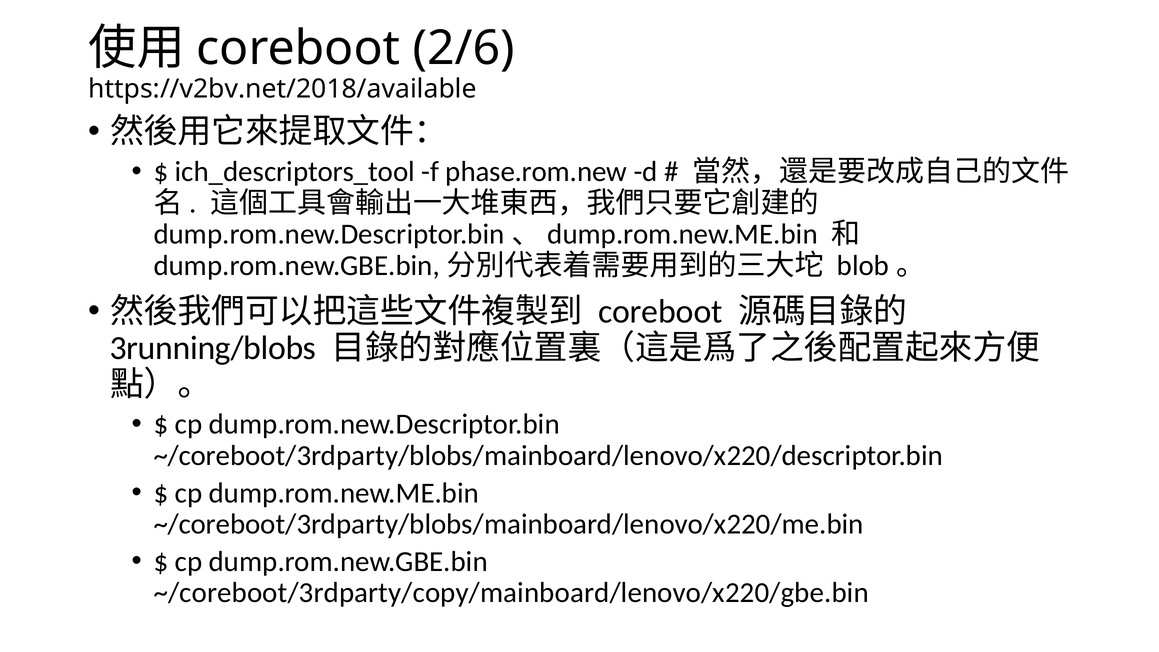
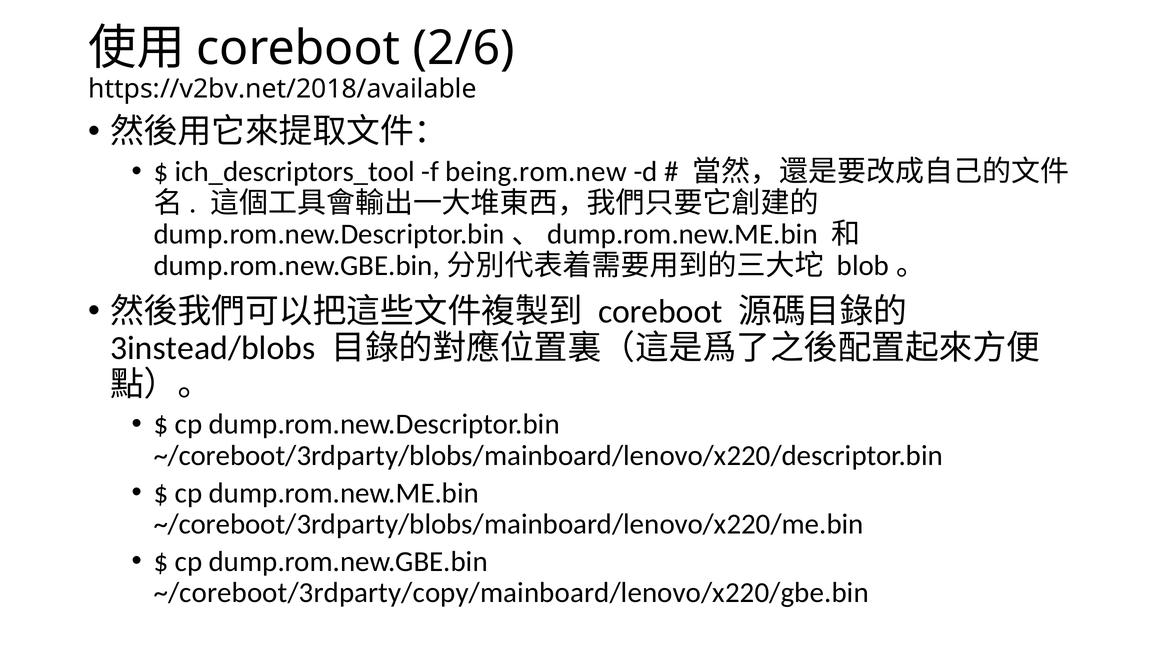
phase.rom.new: phase.rom.new -> being.rom.new (536, 172)
3running/blobs: 3running/blobs -> 3instead/blobs (213, 348)
